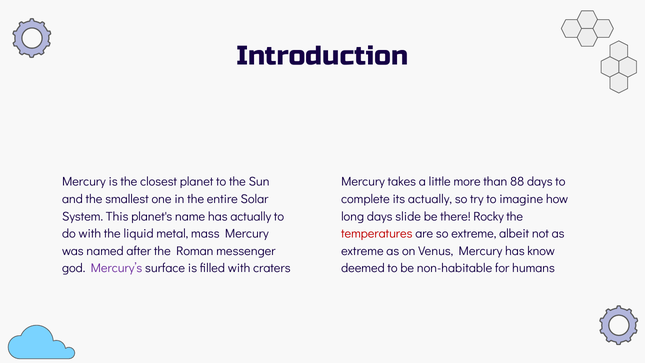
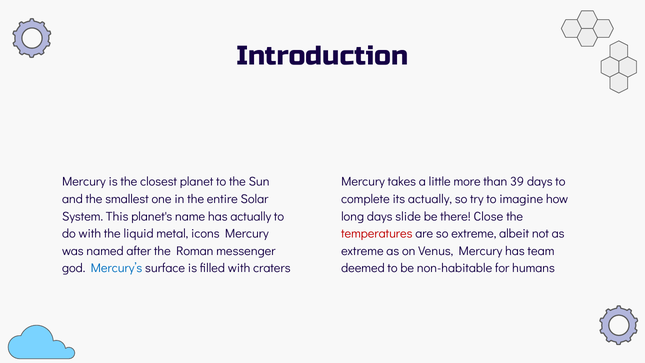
88: 88 -> 39 (517, 182)
Rocky: Rocky -> Close (488, 216)
mass: mass -> icons (205, 234)
know: know -> team (541, 251)
Mercury’s colour: purple -> blue (116, 268)
